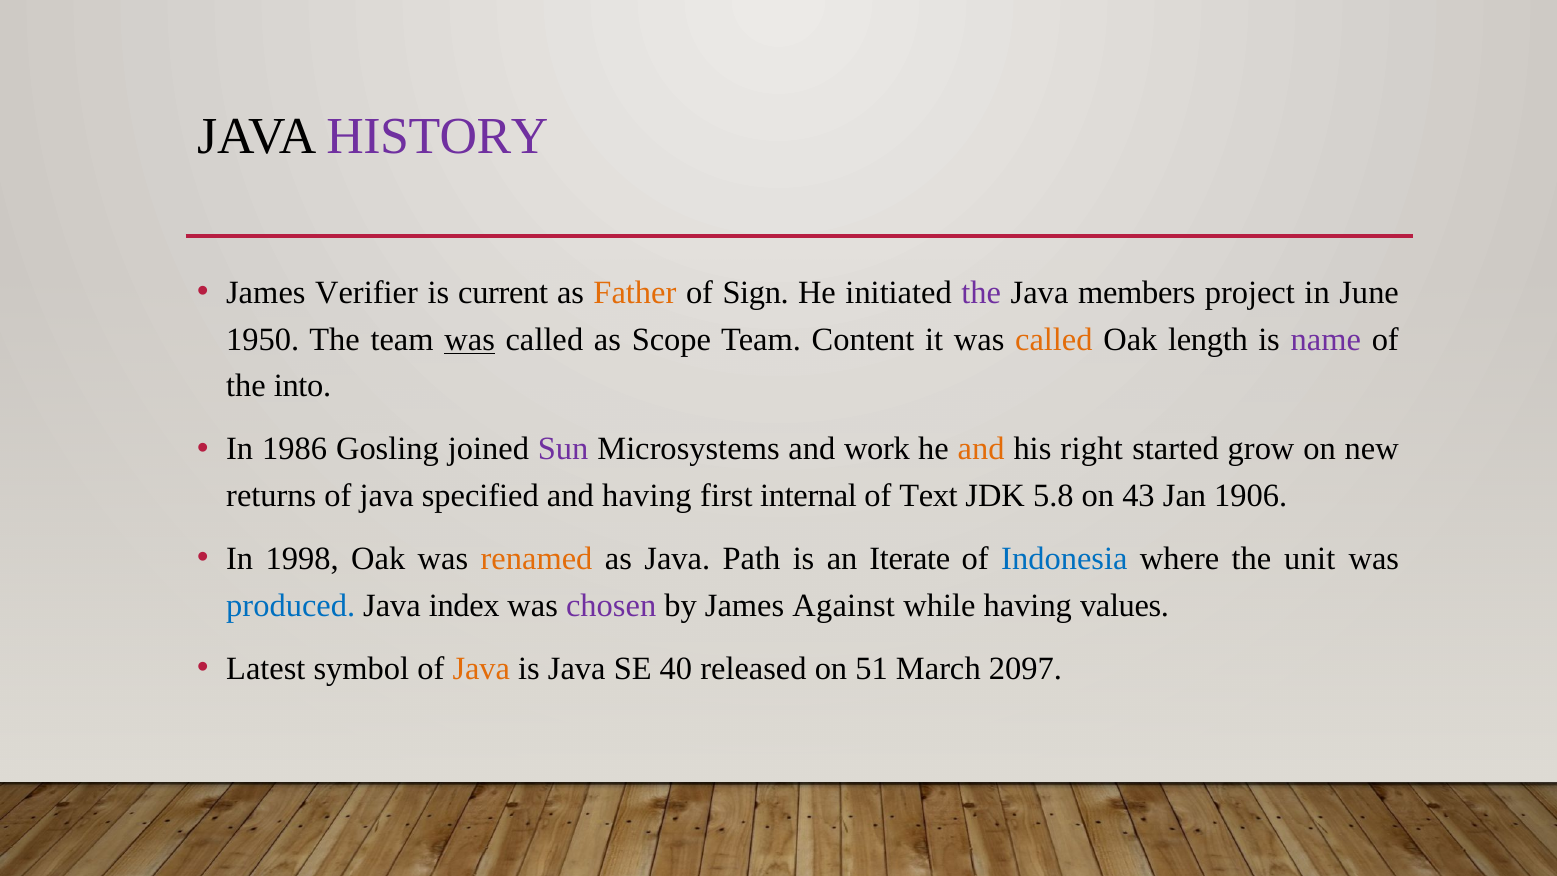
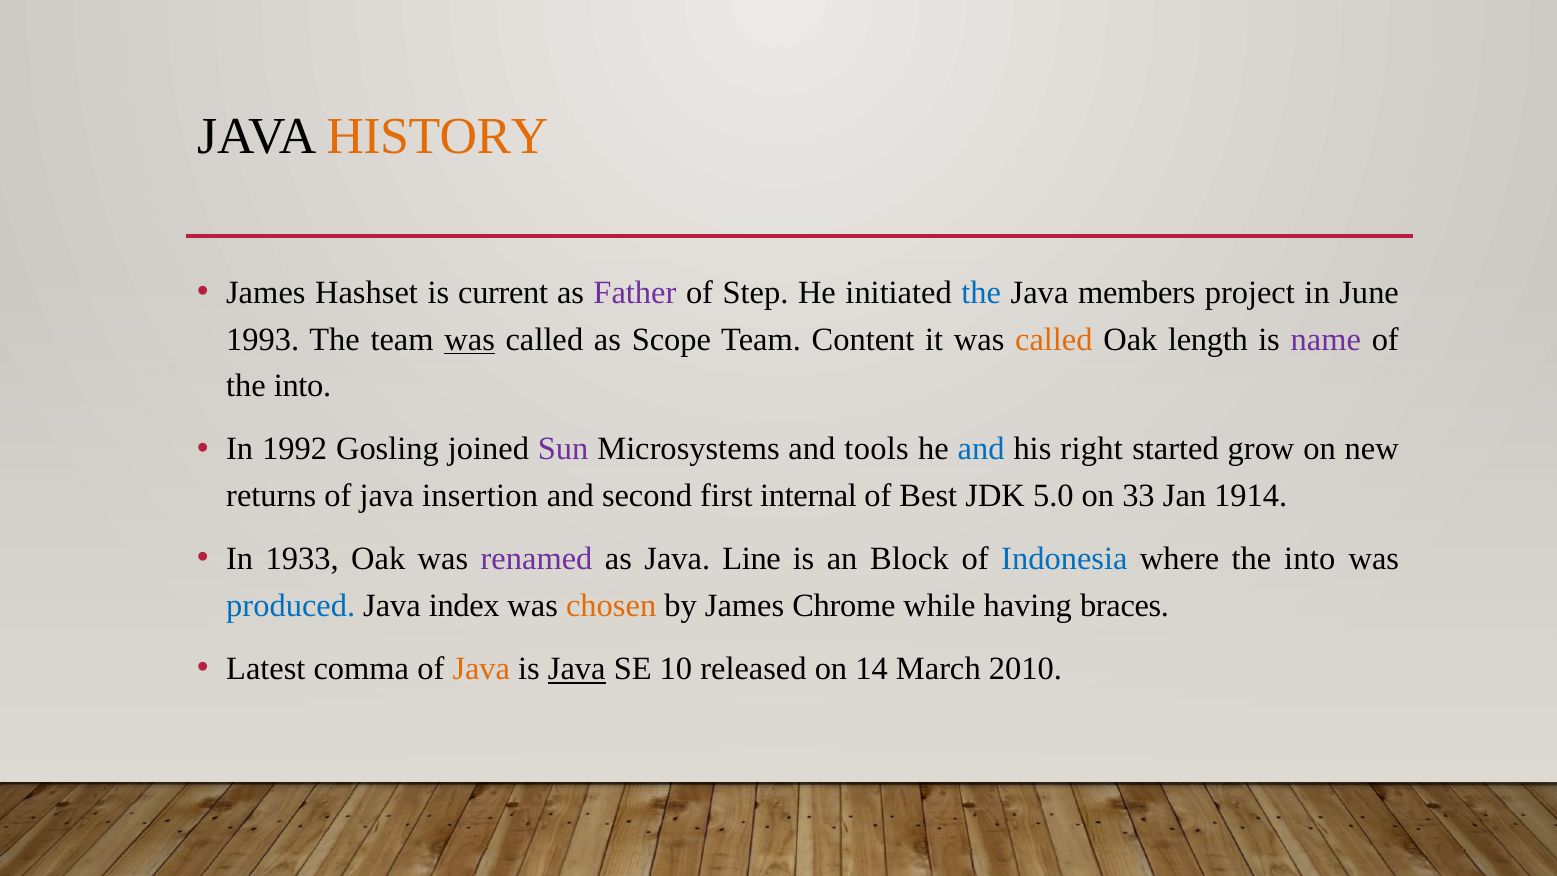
HISTORY colour: purple -> orange (437, 136)
Verifier: Verifier -> Hashset (367, 293)
Father colour: orange -> purple (635, 293)
Sign: Sign -> Step (756, 293)
the colour: purple -> blue (981, 293)
1950: 1950 -> 1993 (263, 339)
1986: 1986 -> 1992 (295, 449)
work: work -> tools (877, 449)
and colour: orange -> blue (981, 449)
specified: specified -> insertion (480, 496)
and having: having -> second (647, 496)
Text: Text -> Best (928, 496)
5.8: 5.8 -> 5.0 (1053, 496)
43: 43 -> 33 (1139, 496)
1906: 1906 -> 1914 (1251, 496)
1998: 1998 -> 1933 (302, 559)
renamed colour: orange -> purple (537, 559)
Path: Path -> Line (752, 559)
Iterate: Iterate -> Block (909, 559)
where the unit: unit -> into (1310, 559)
chosen colour: purple -> orange (611, 605)
Against: Against -> Chrome (844, 605)
values: values -> braces (1125, 605)
symbol: symbol -> comma (361, 668)
Java underline: none -> present (577, 668)
40: 40 -> 10 (676, 668)
51: 51 -> 14 (872, 668)
2097: 2097 -> 2010 (1025, 668)
